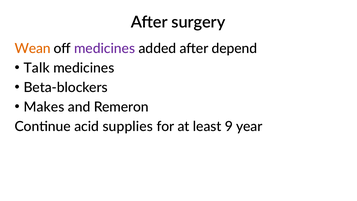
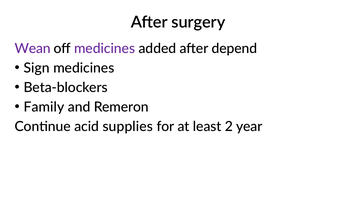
Wean colour: orange -> purple (33, 49)
Talk: Talk -> Sign (37, 68)
Makes: Makes -> Family (44, 107)
9: 9 -> 2 (229, 126)
